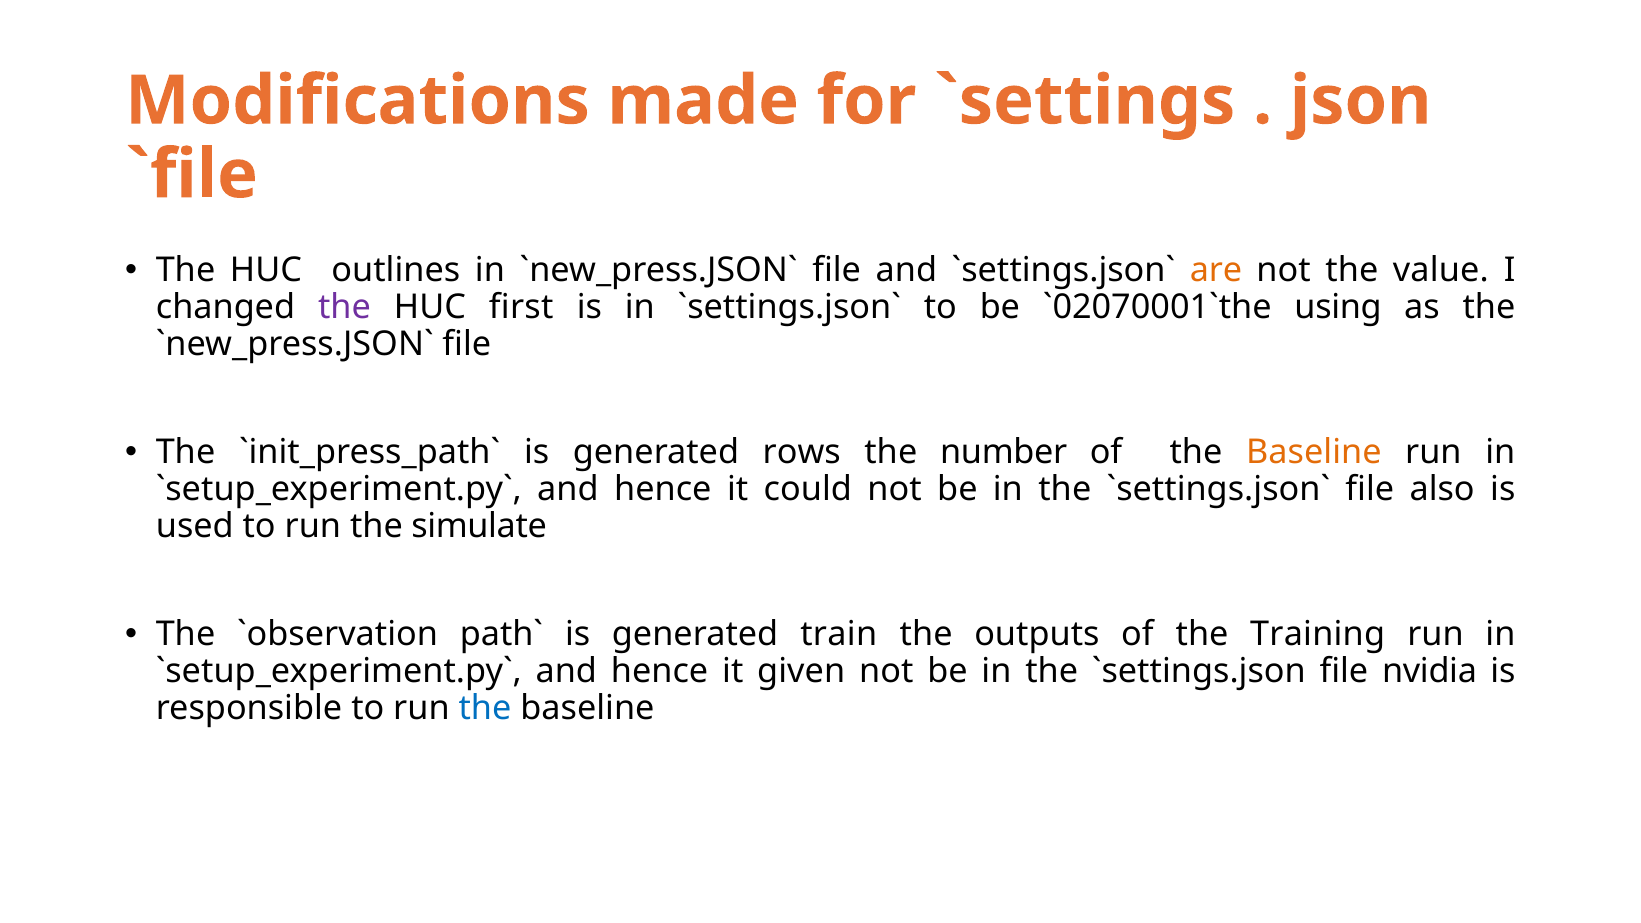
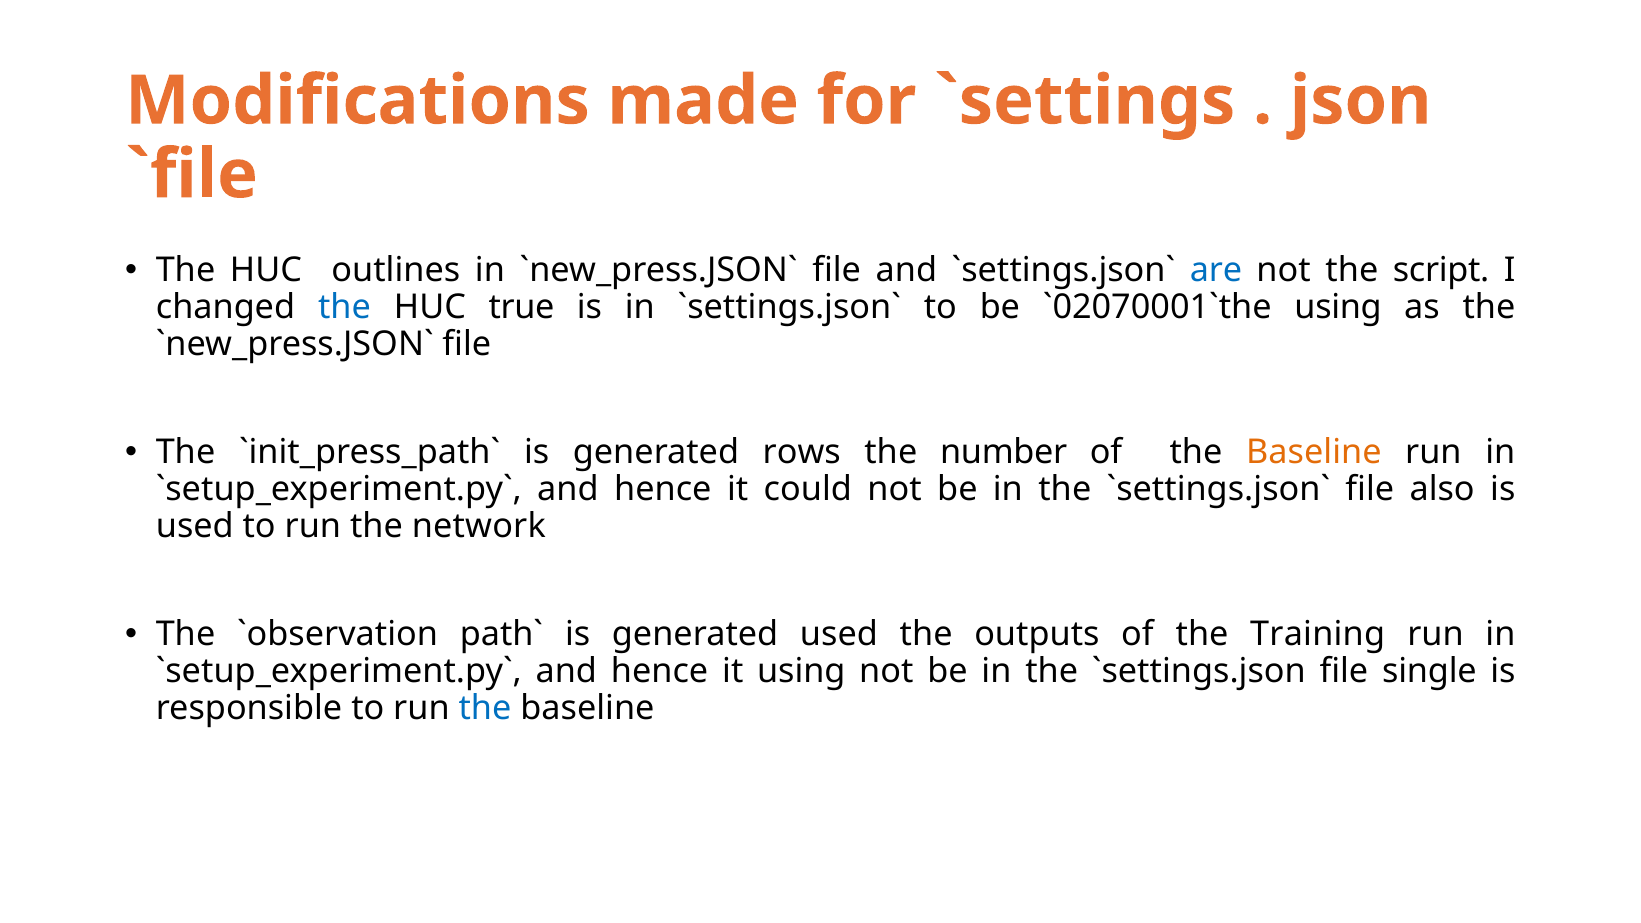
are colour: orange -> blue (1216, 270)
value: value -> script (1441, 270)
the colour: purple -> blue (345, 307)
first: first -> true (522, 307)
simulate: simulate -> network (479, 526)
generated train: train -> used (839, 634)
it given: given -> using (801, 671)
nvidia: nvidia -> single (1429, 671)
